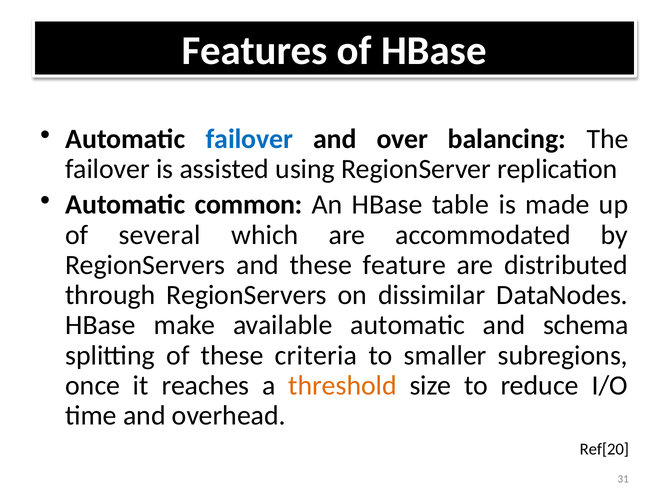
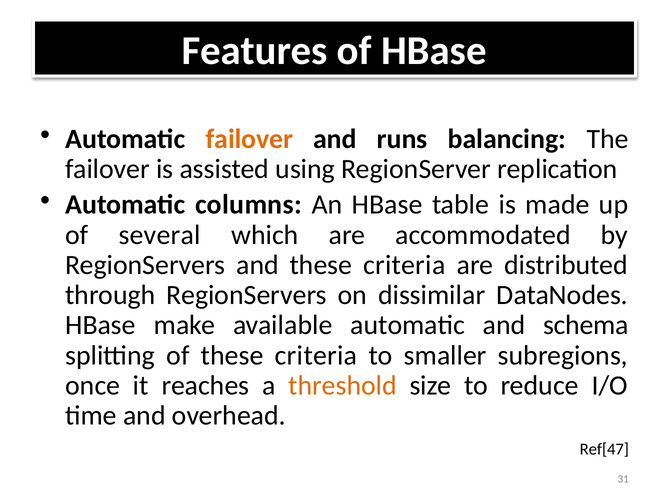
failover colour: blue -> orange (249, 139)
over: over -> runs (402, 139)
common: common -> columns (248, 205)
and these feature: feature -> criteria (404, 265)
Ref[20: Ref[20 -> Ref[47 (604, 449)
